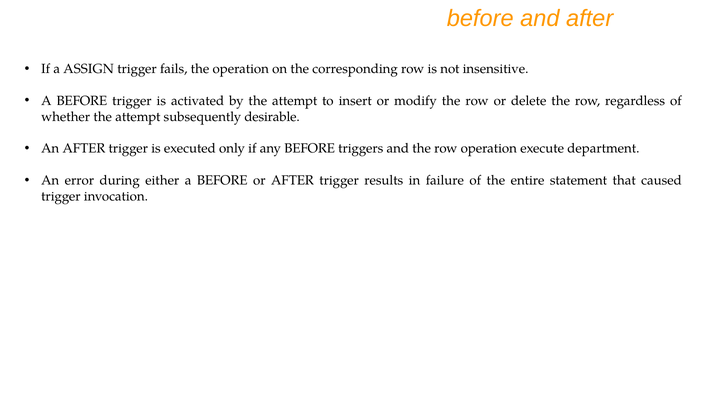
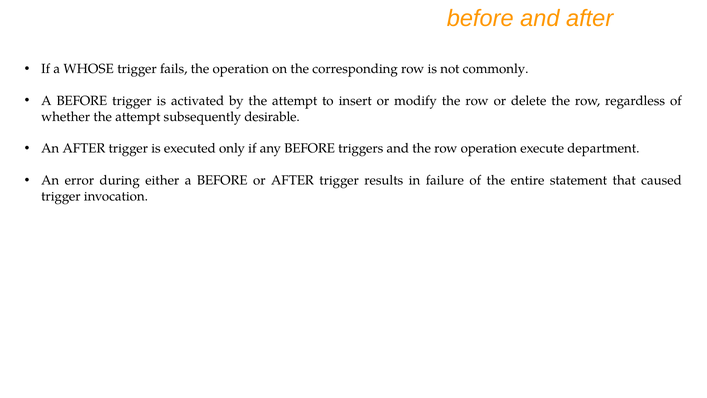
ASSIGN: ASSIGN -> WHOSE (89, 69)
insensitive: insensitive -> commonly (496, 69)
